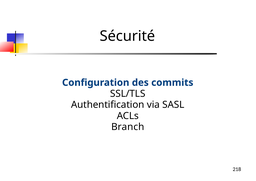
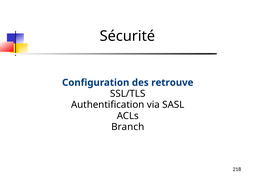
commits: commits -> retrouve (172, 83)
